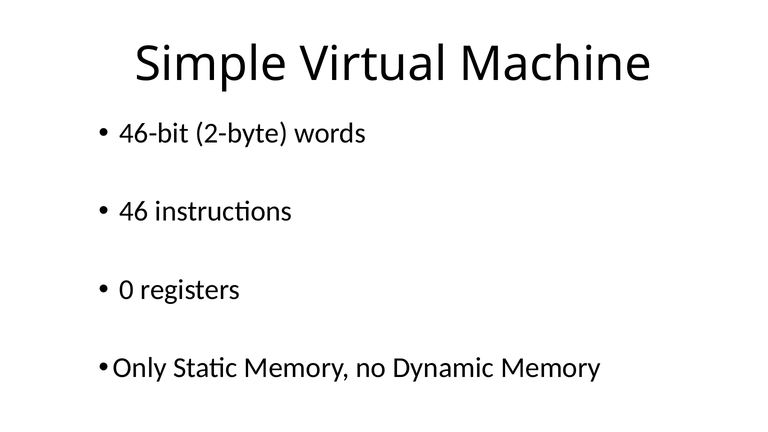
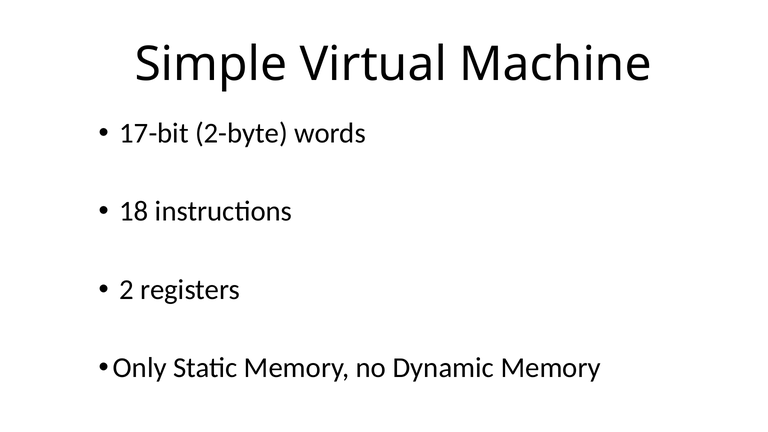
46-bit: 46-bit -> 17-bit (154, 133)
46: 46 -> 18 (134, 211)
0: 0 -> 2 (127, 290)
